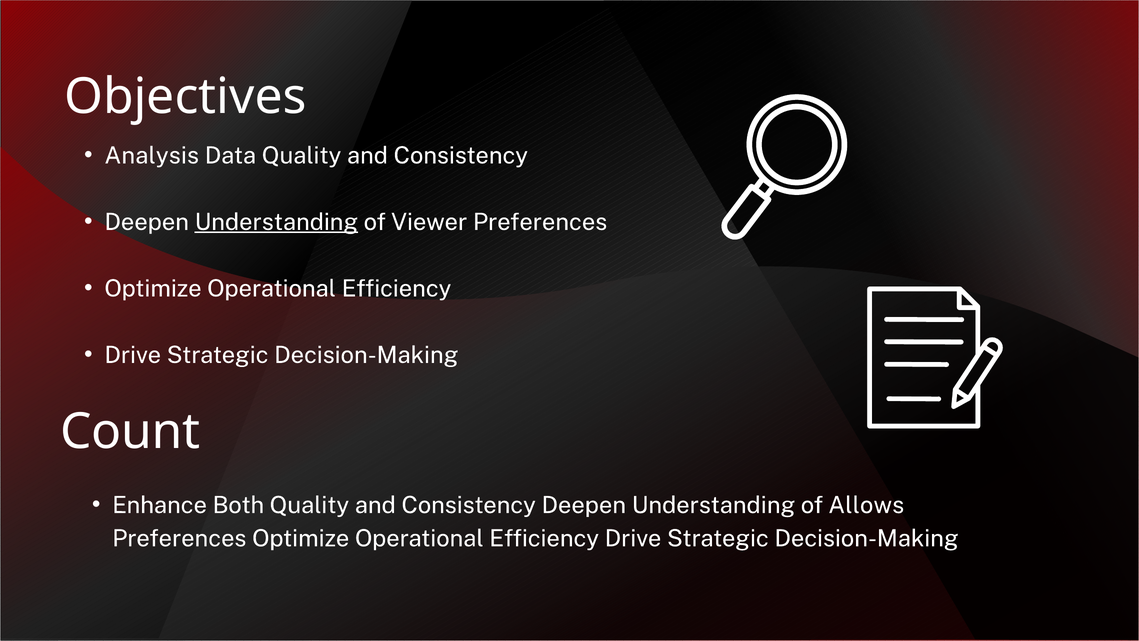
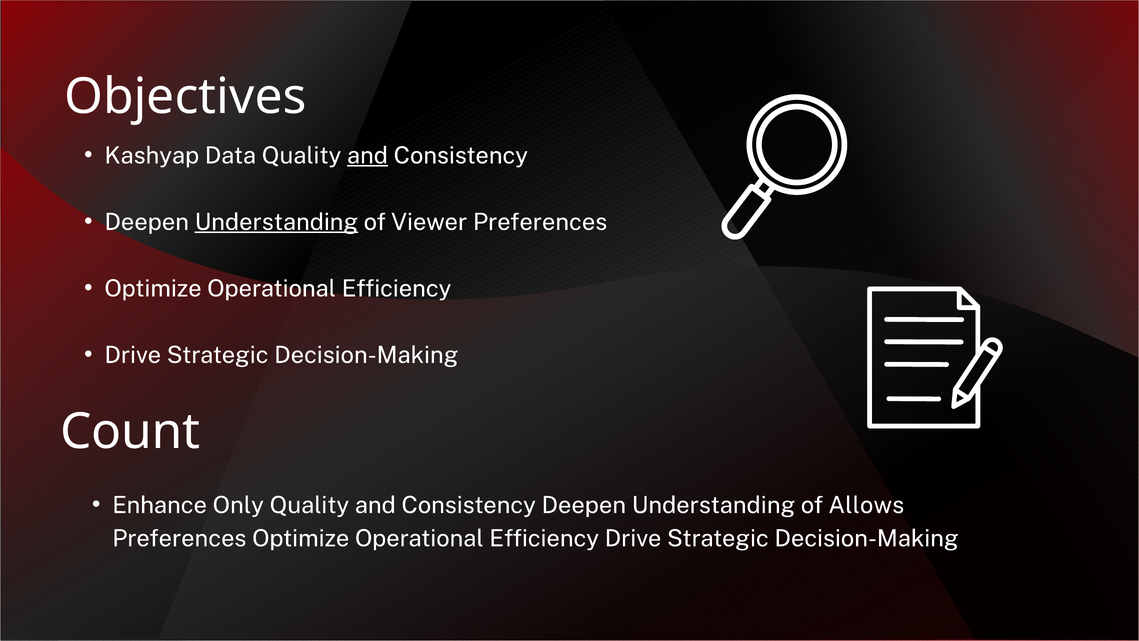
Analysis: Analysis -> Kashyap (152, 156)
and underline: none -> present (367, 156)
Both: Both -> Only (238, 505)
